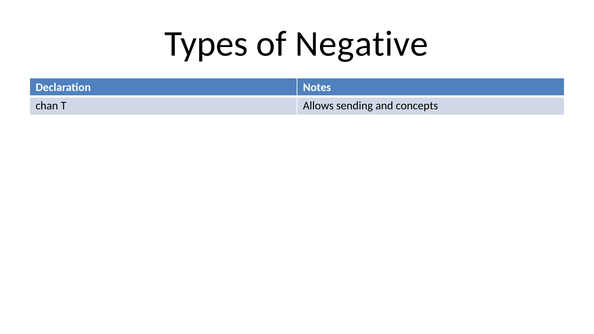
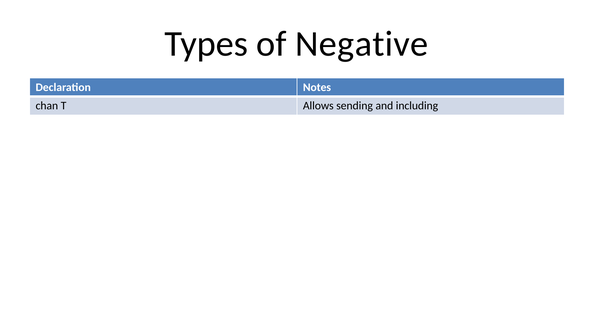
concepts: concepts -> including (417, 106)
